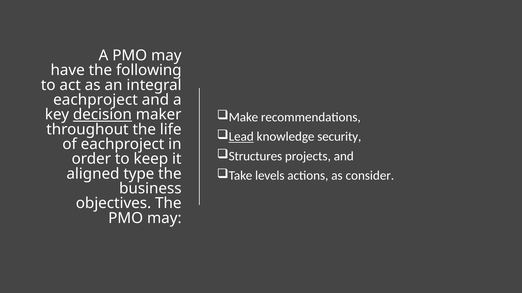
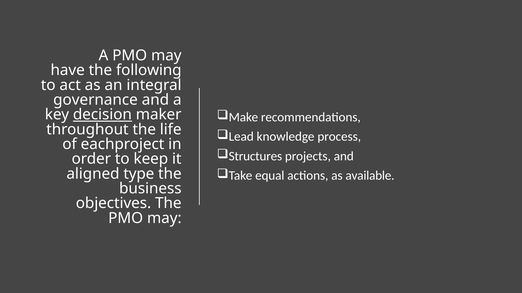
eachproject: eachproject -> governance (96, 100)
Lead underline: present -> none (241, 137)
security: security -> process (339, 137)
levels: levels -> equal (270, 176)
consider: consider -> available (370, 176)
